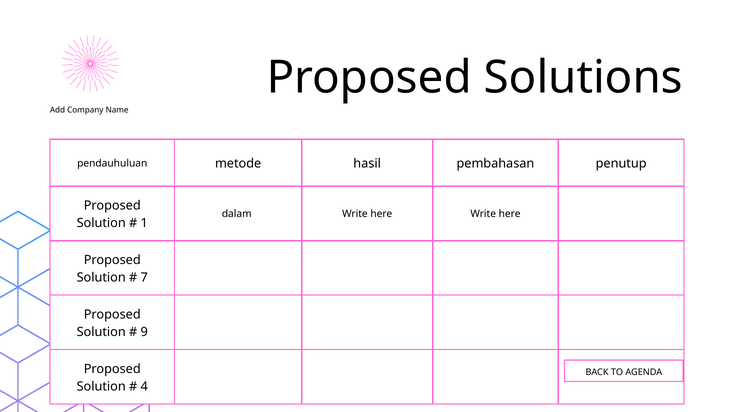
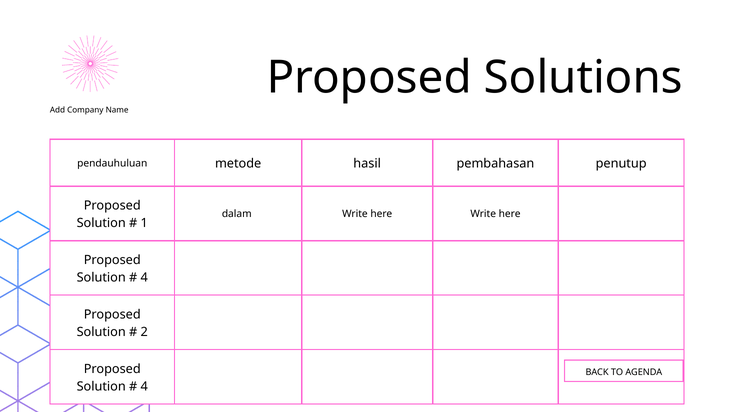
7: 7 -> 4 (144, 278)
9: 9 -> 2 (144, 332)
